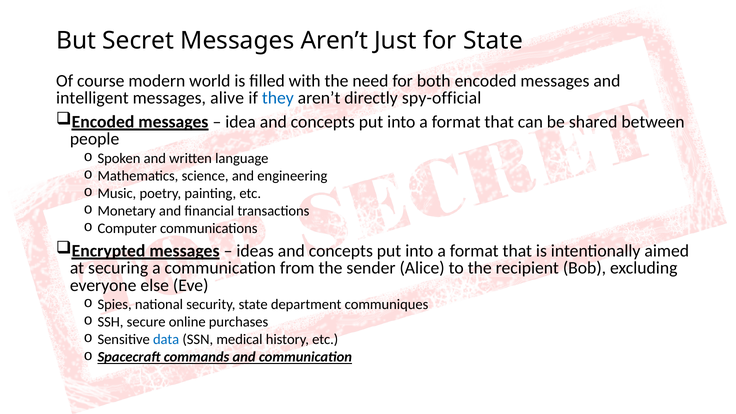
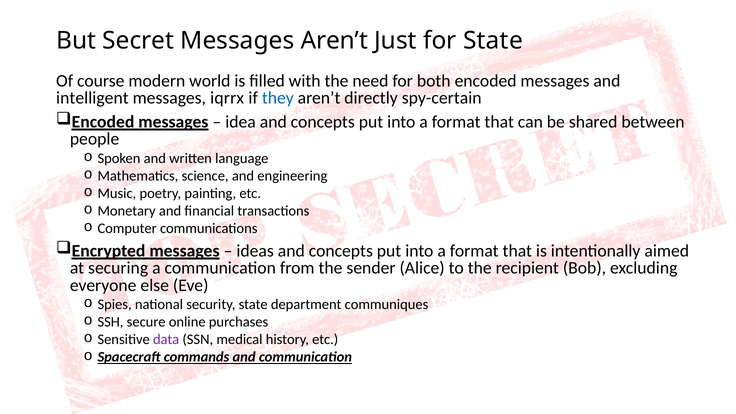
alive: alive -> iqrrx (227, 98)
spy-official: spy-official -> spy-certain (442, 98)
data colour: blue -> purple (166, 340)
